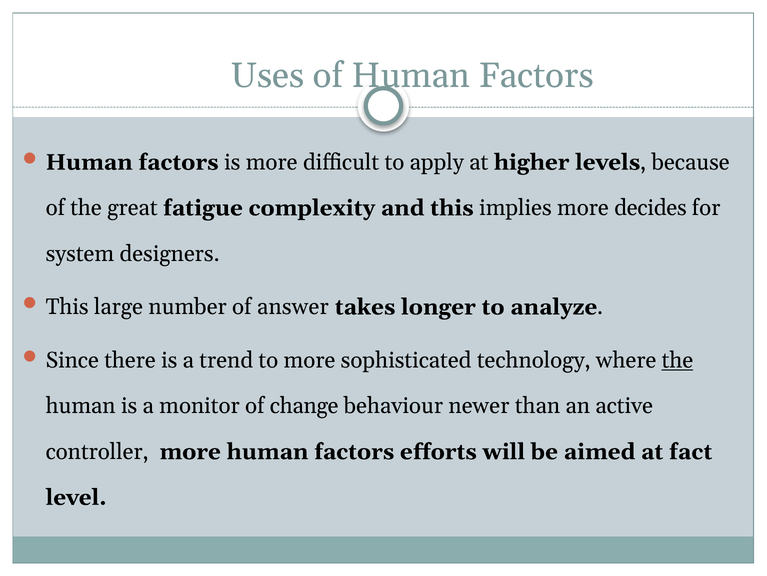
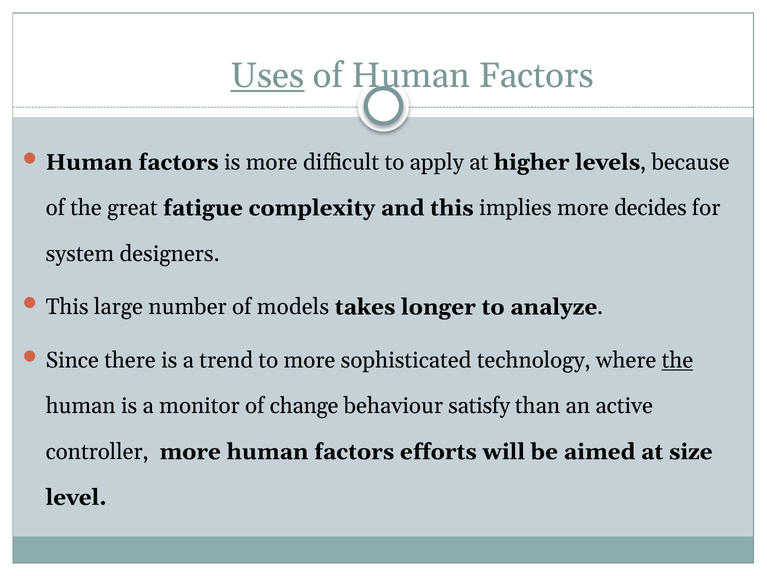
Uses underline: none -> present (268, 76)
answer: answer -> models (293, 307)
newer: newer -> satisfy (479, 406)
fact: fact -> size (691, 451)
